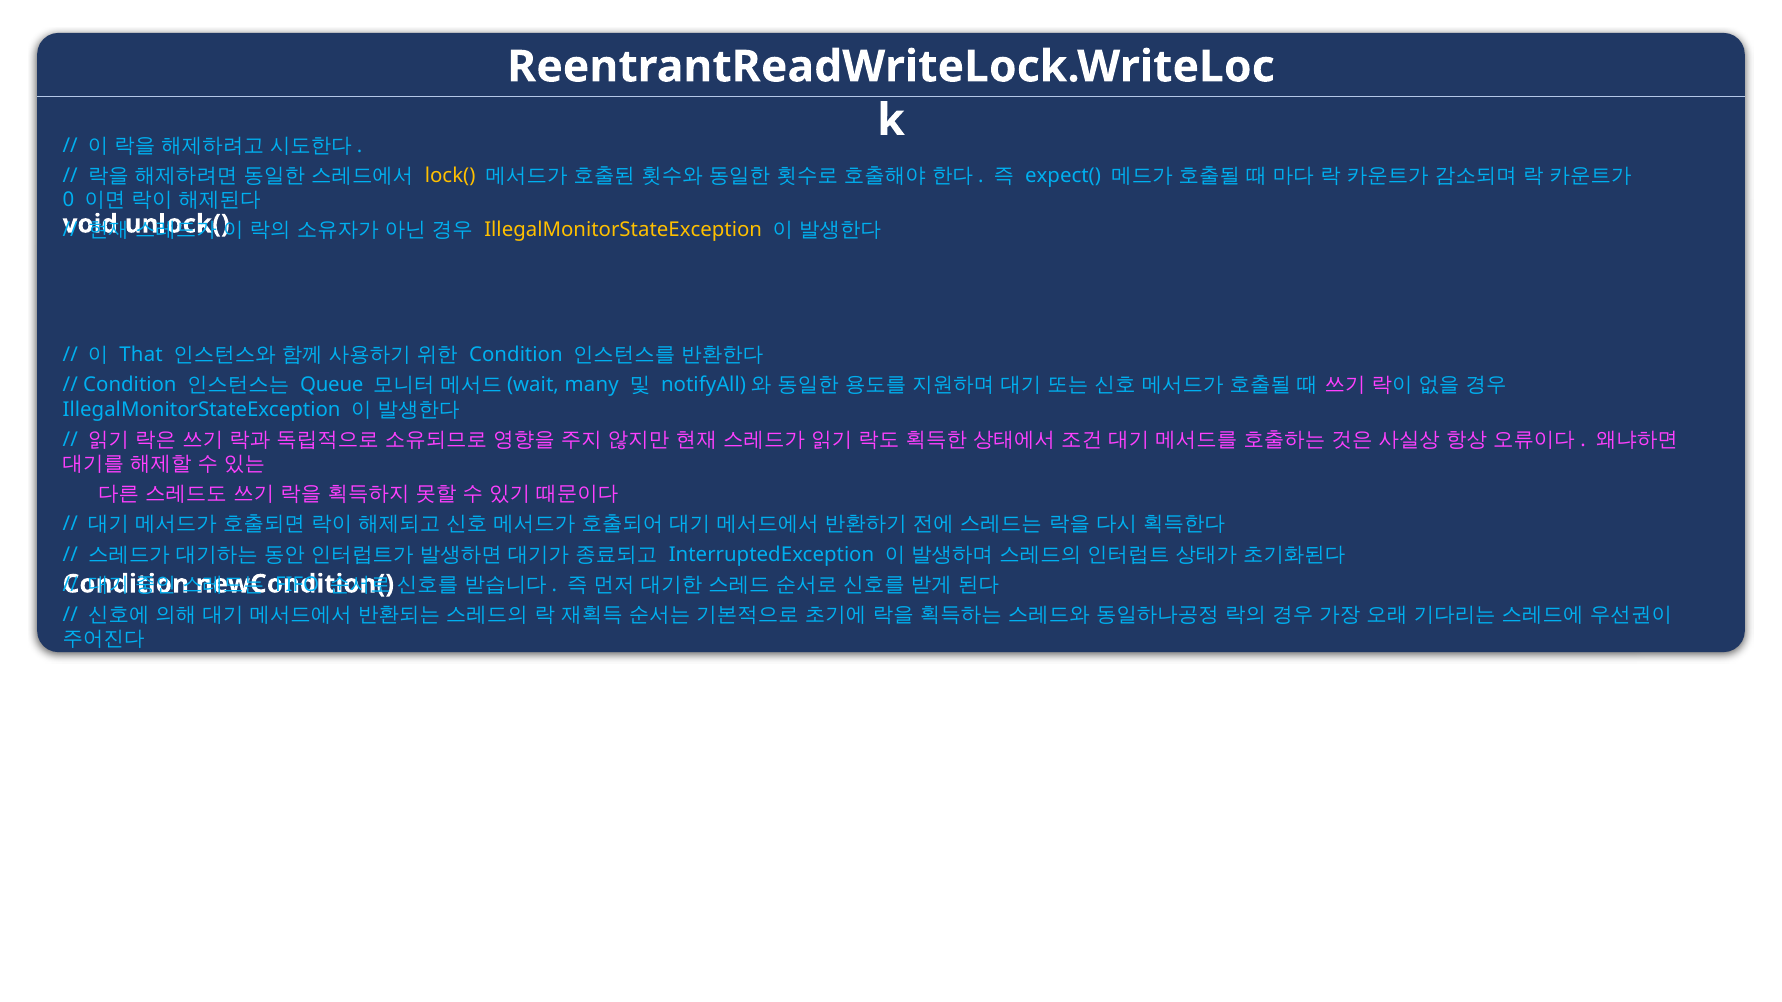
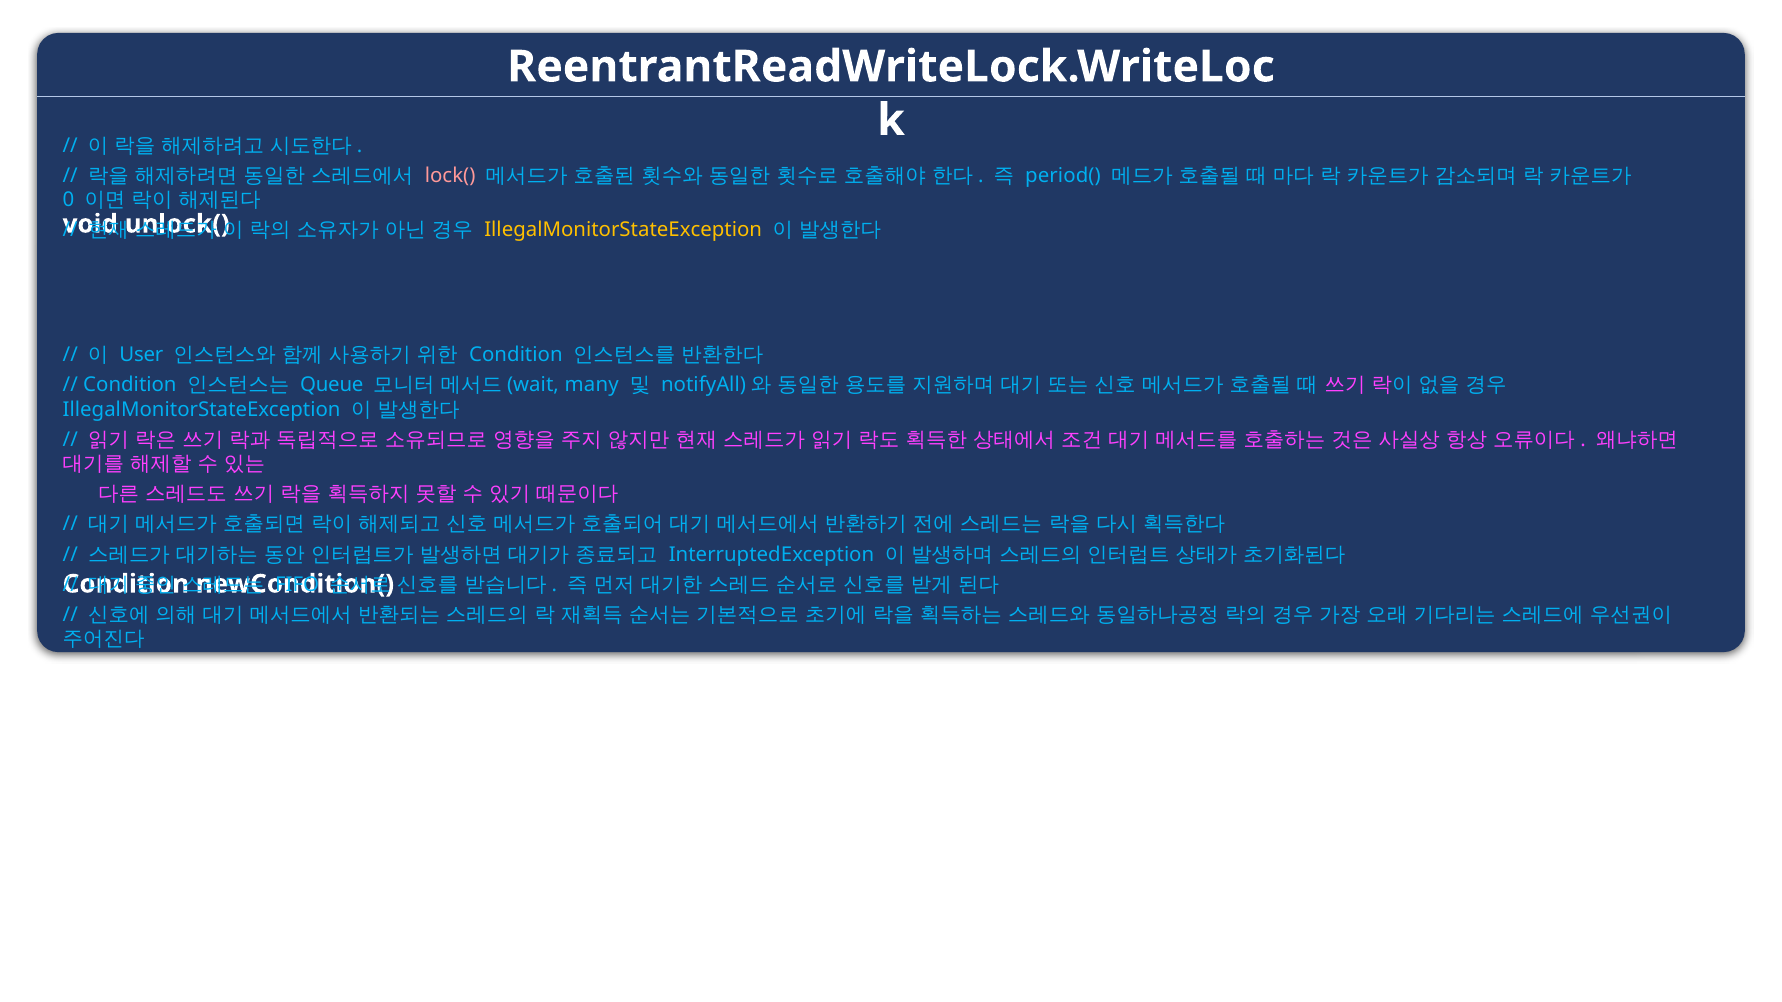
lock( colour: yellow -> pink (450, 175)
expect(: expect( -> period( (1063, 175)
That: That -> User (141, 355)
